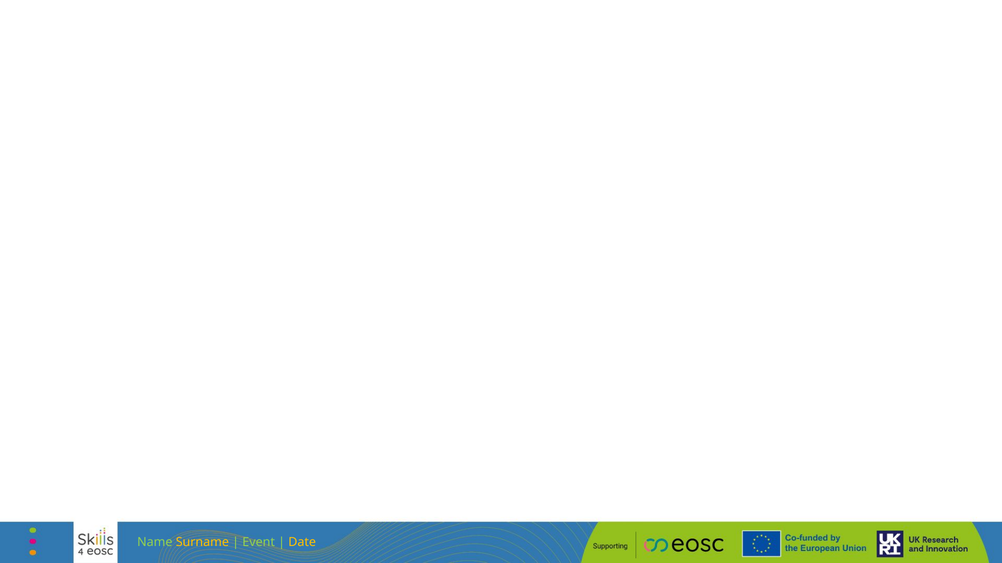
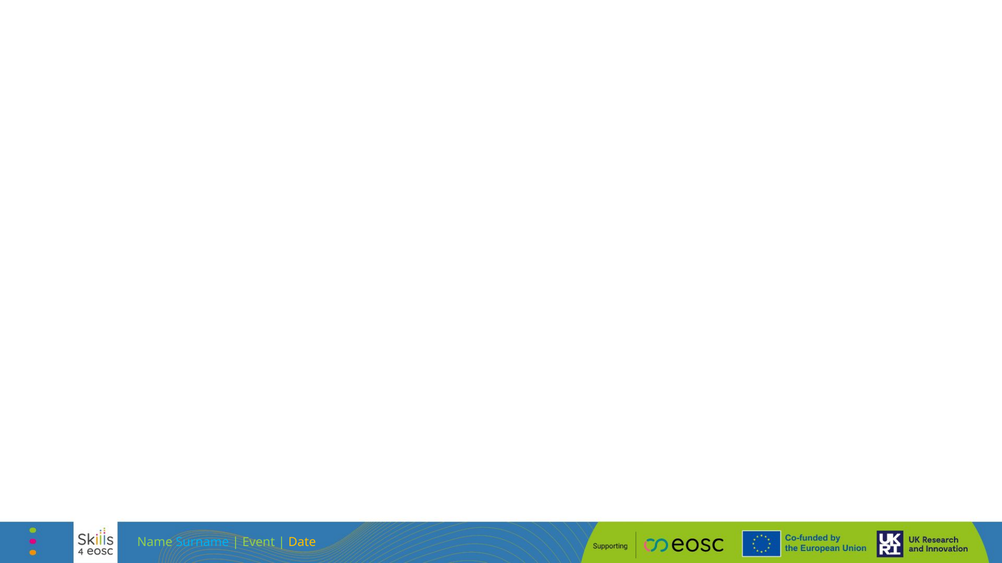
Surname colour: yellow -> light blue (202, 543)
